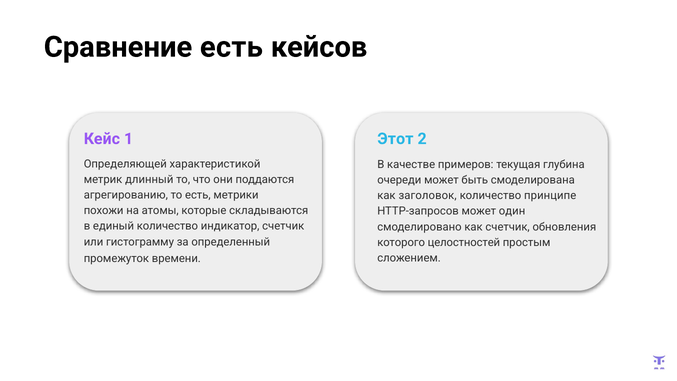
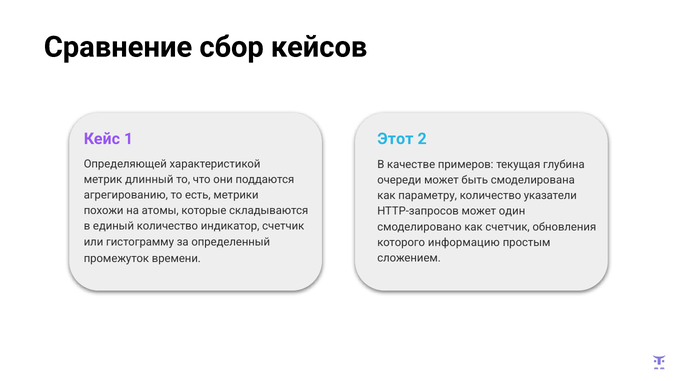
Сравнение есть: есть -> сбор (232, 47)
заголовок: заголовок -> параметру (428, 196)
принципе: принципе -> указатели (550, 196)
целостностей: целостностей -> информацию (464, 242)
